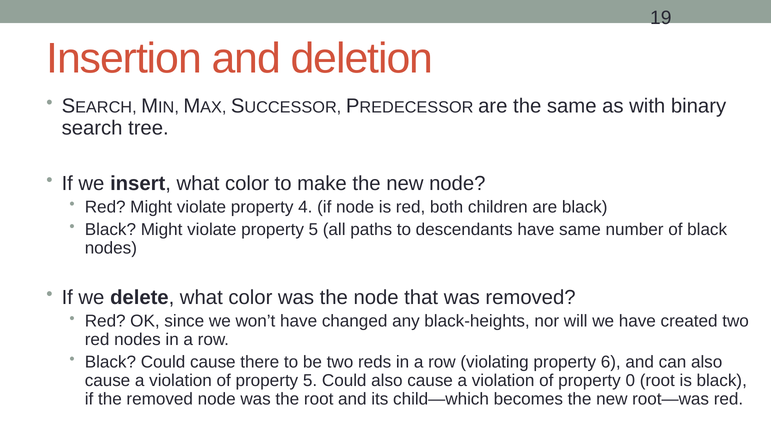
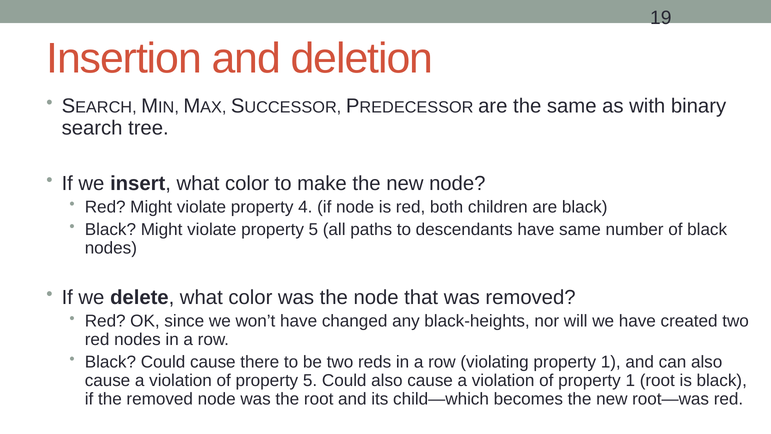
violating property 6: 6 -> 1 (611, 362)
of property 0: 0 -> 1 (630, 380)
